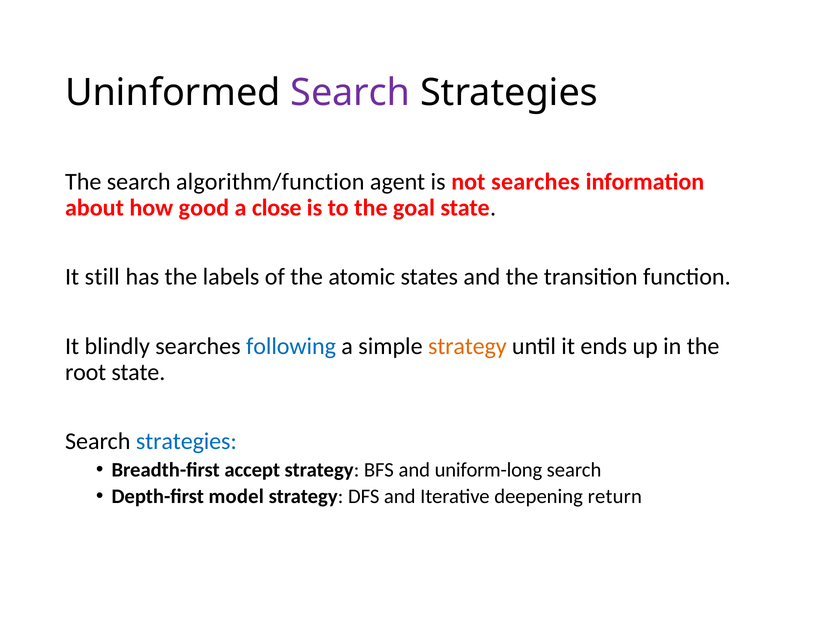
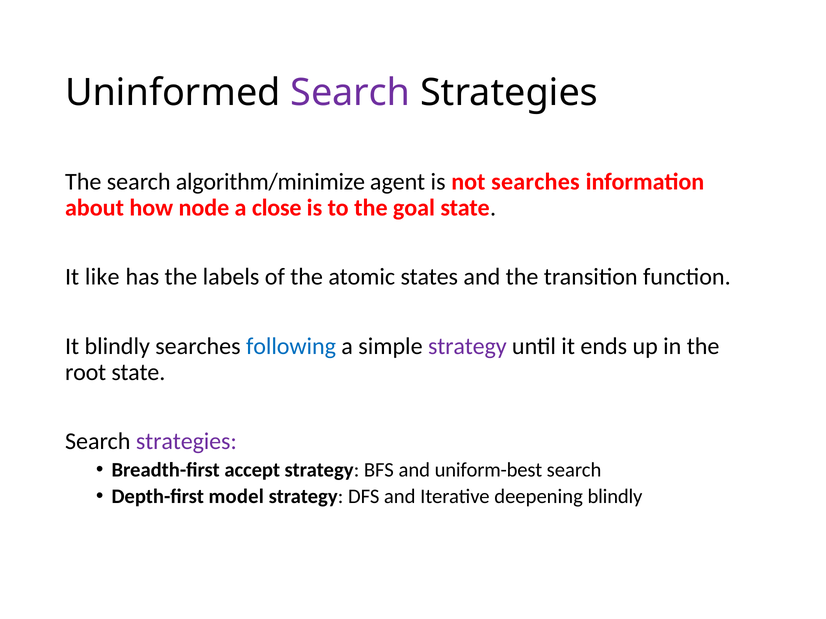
algorithm/function: algorithm/function -> algorithm/minimize (270, 182)
good: good -> node (204, 208)
still: still -> like (102, 277)
strategy colour: orange -> purple (467, 346)
strategies colour: blue -> purple (186, 442)
uniform-long: uniform-long -> uniform-best (488, 470)
deepening return: return -> blindly (615, 497)
